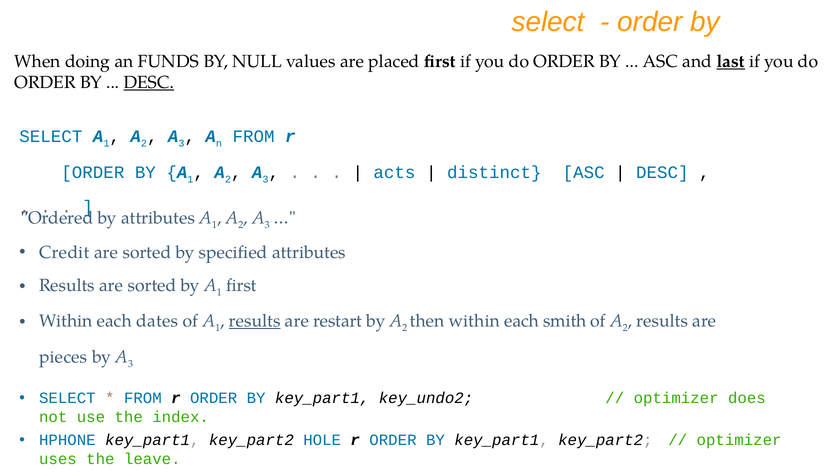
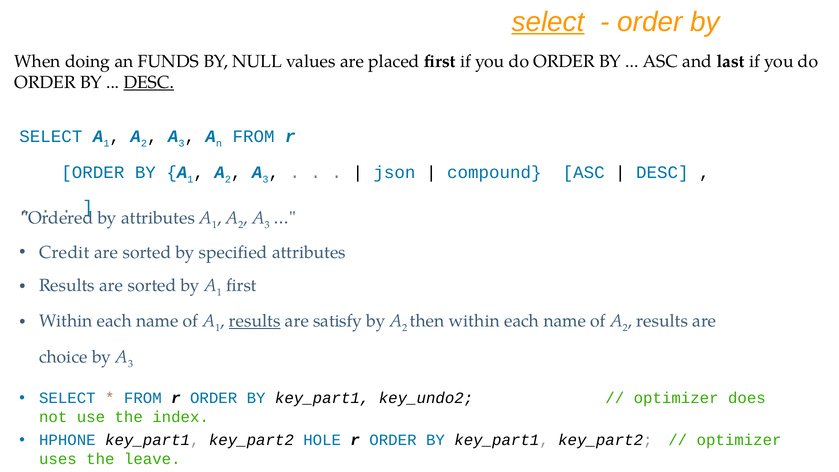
select underline: none -> present (548, 22)
last underline: present -> none (731, 62)
acts: acts -> json (394, 172)
distinct: distinct -> compound (494, 172)
dates: dates -> name (157, 321)
restart: restart -> satisfy (338, 321)
then within each smith: smith -> name (565, 321)
pieces: pieces -> choice (63, 357)
